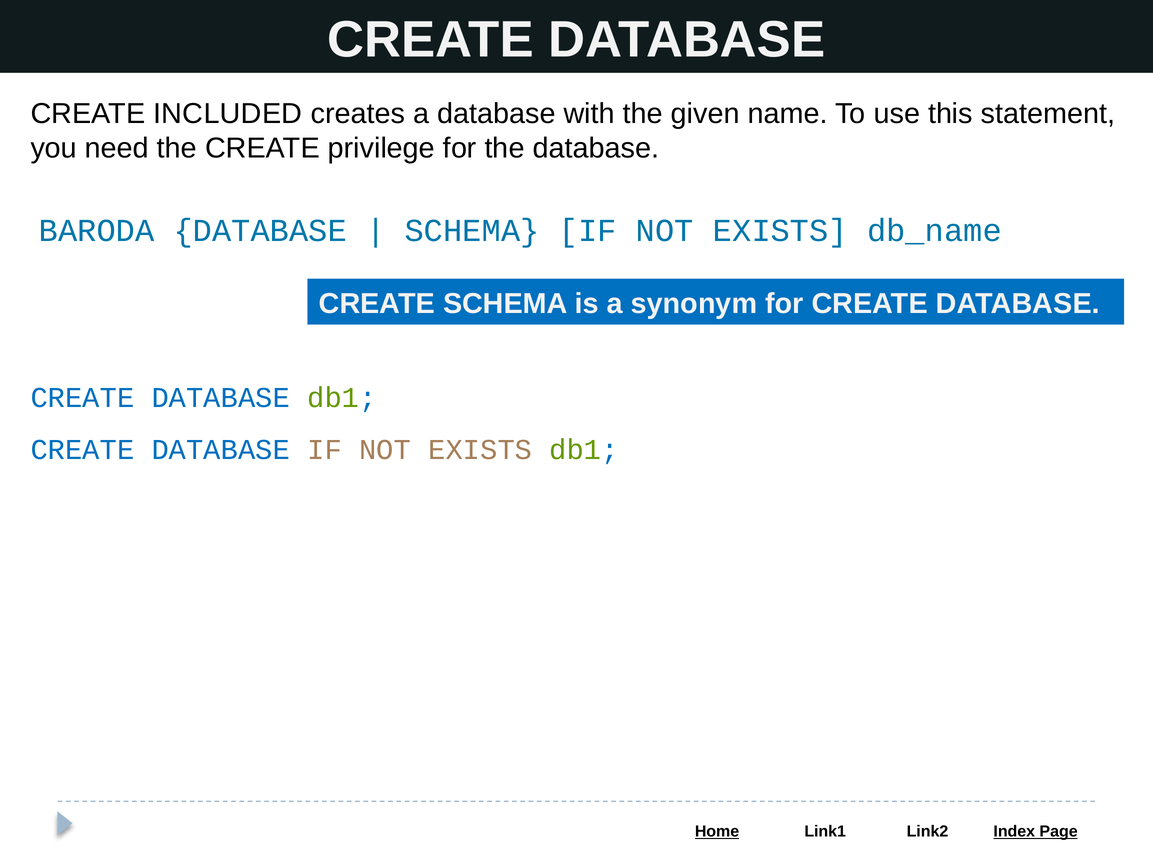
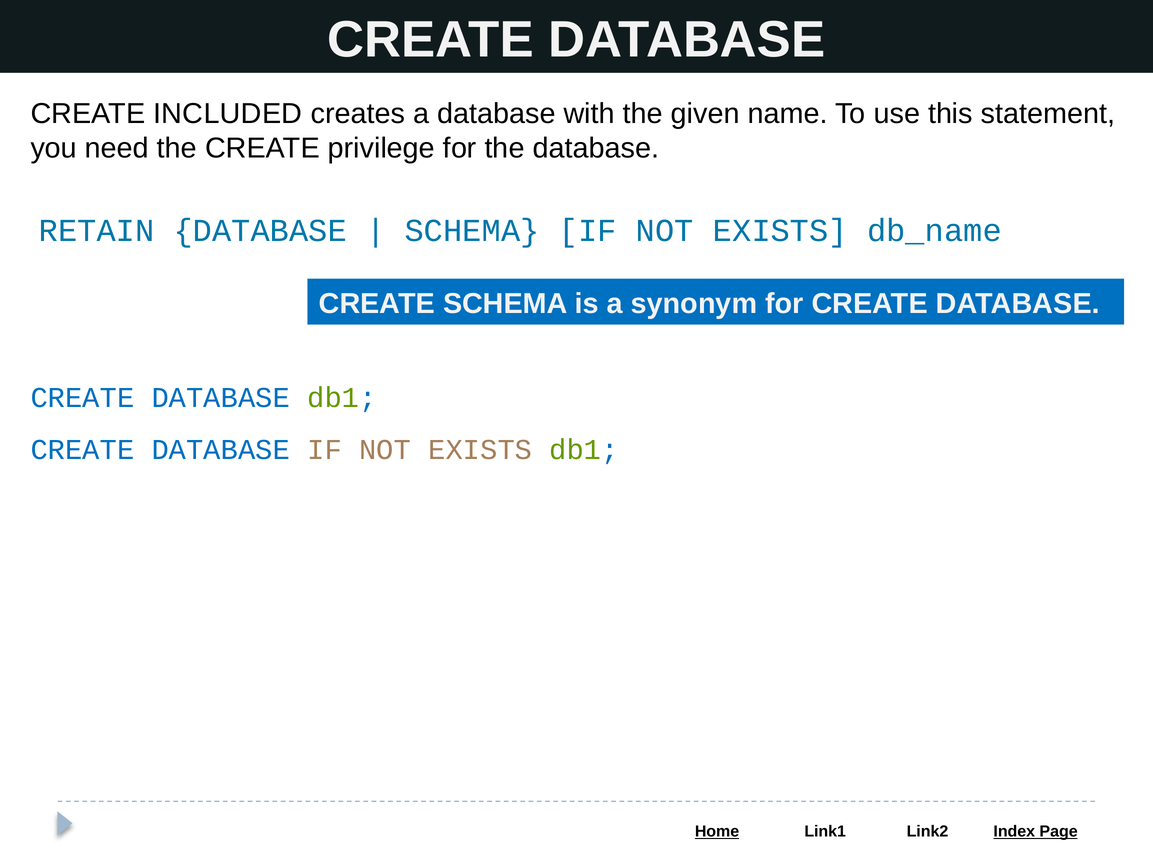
BARODA: BARODA -> RETAIN (97, 230)
